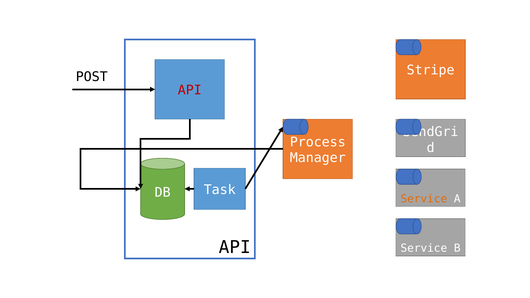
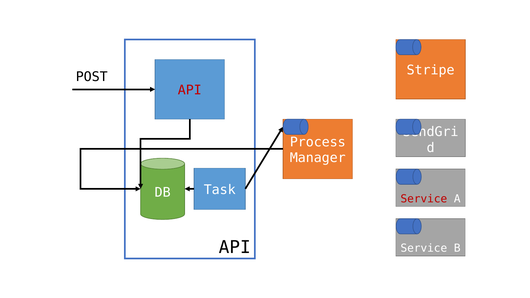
Service colour: orange -> red (424, 199)
